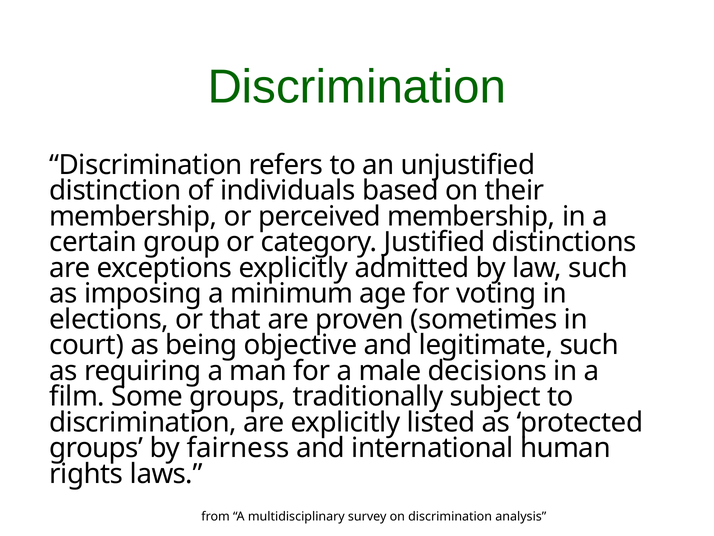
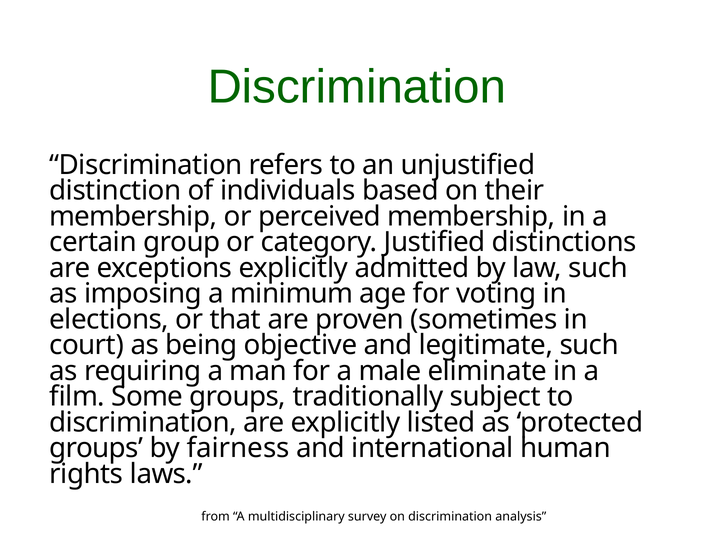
decisions: decisions -> eliminate (487, 371)
